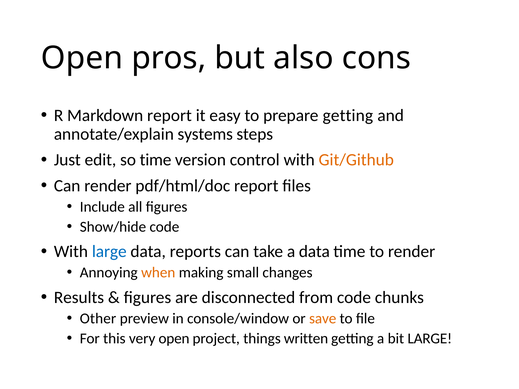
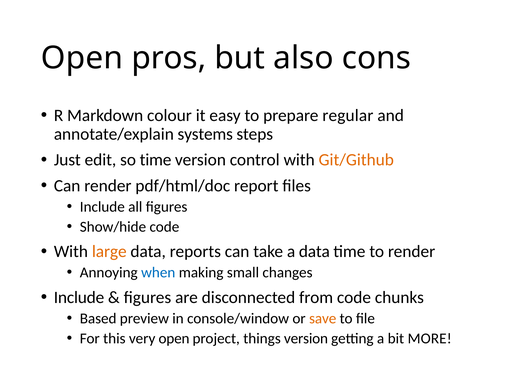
Markdown report: report -> colour (169, 115)
prepare getting: getting -> regular (348, 115)
large colour: blue -> orange (109, 252)
when colour: orange -> blue (158, 273)
Results: Results -> Include (79, 298)
Other: Other -> Based (98, 319)
things written: written -> version (306, 339)
bit LARGE: LARGE -> MORE (430, 339)
